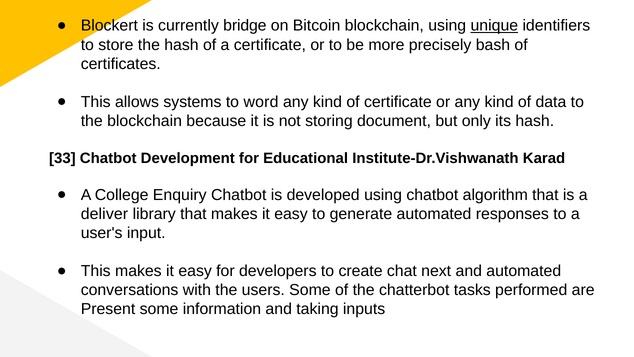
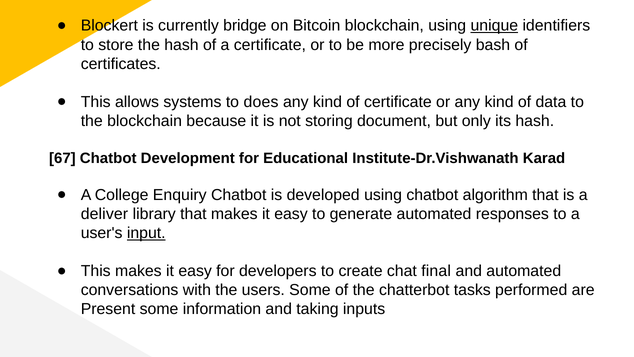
word: word -> does (261, 102)
33: 33 -> 67 (62, 158)
input underline: none -> present (146, 233)
next: next -> final (436, 271)
